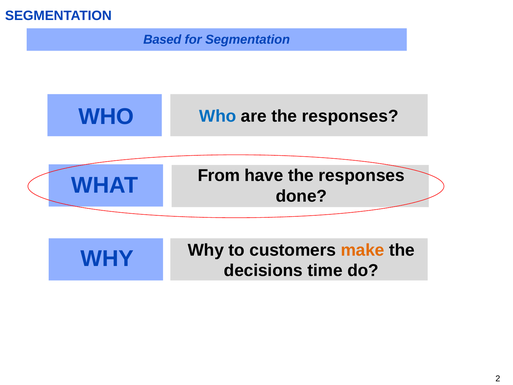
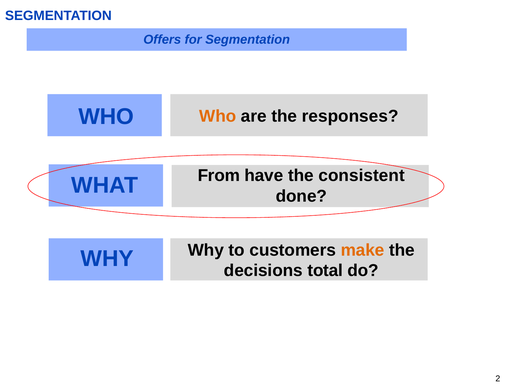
Based: Based -> Offers (162, 39)
Who colour: blue -> orange (218, 116)
have the responses: responses -> consistent (362, 175)
time: time -> total (325, 270)
